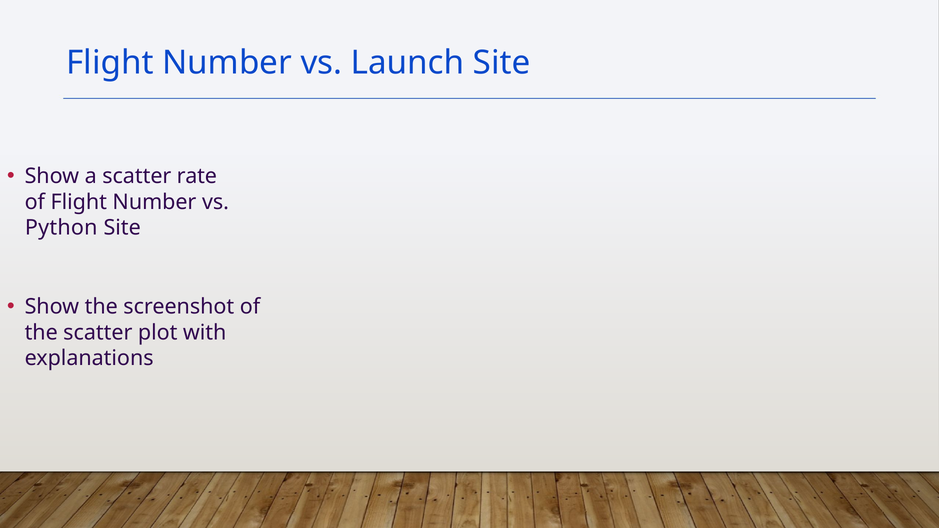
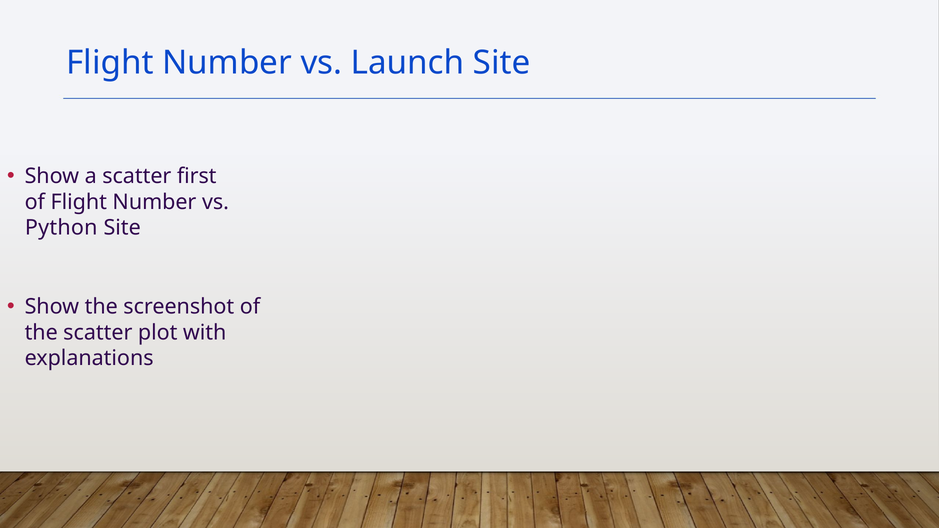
rate: rate -> first (197, 176)
